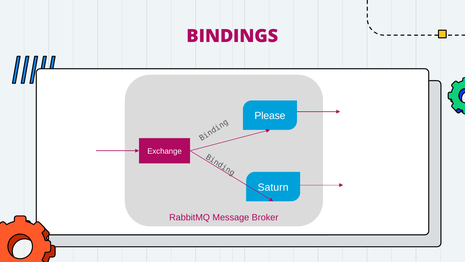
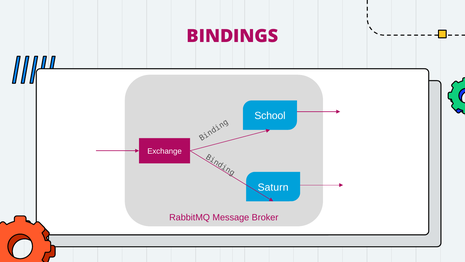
Please: Please -> School (270, 116)
